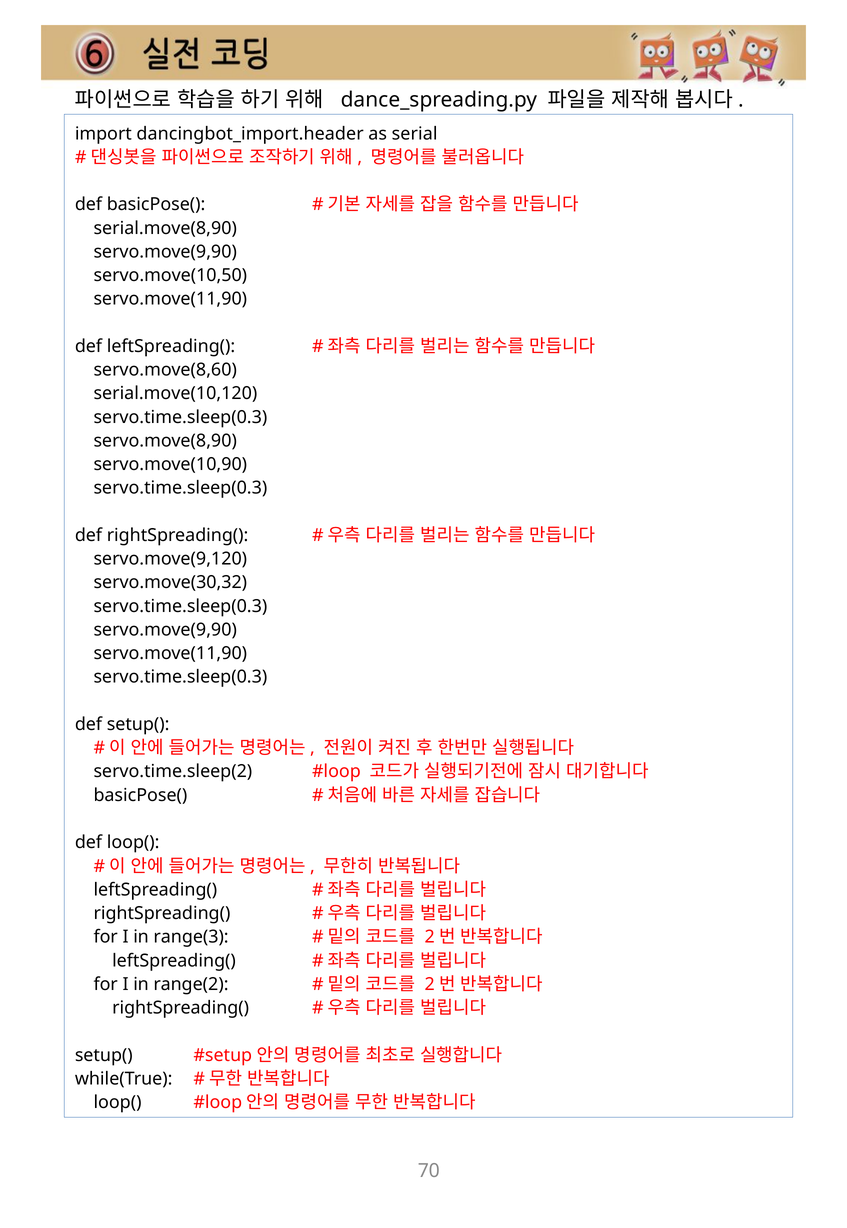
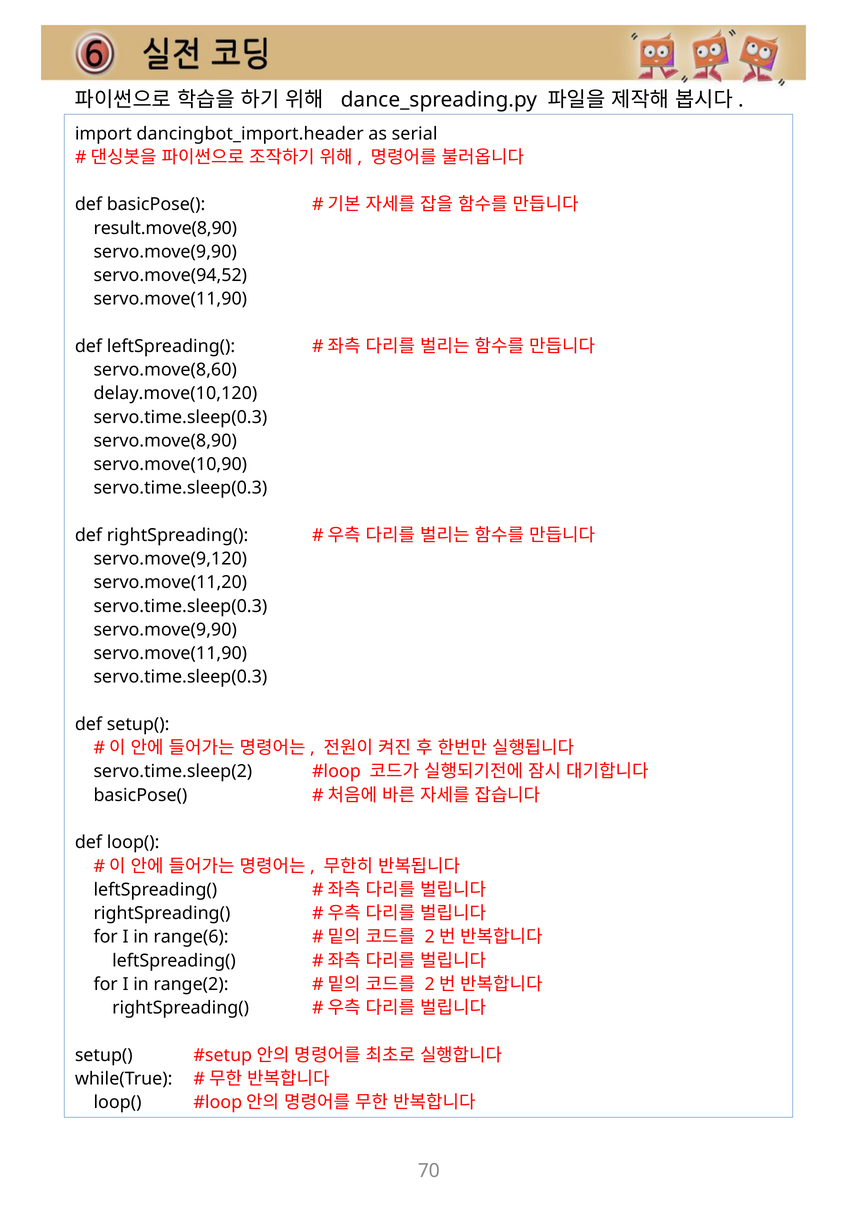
serial.move(8,90: serial.move(8,90 -> result.move(8,90 (165, 228)
servo.move(10,50: servo.move(10,50 -> servo.move(94,52 (170, 275)
serial.move(10,120: serial.move(10,120 -> delay.move(10,120 (175, 394)
servo.move(30,32: servo.move(30,32 -> servo.move(11,20 (170, 583)
range(3: range(3 -> range(6 (191, 937)
